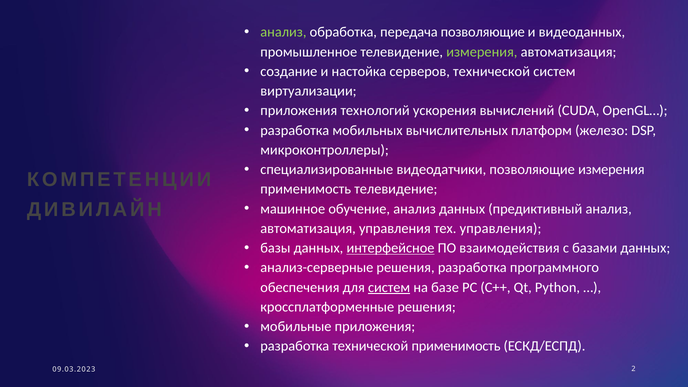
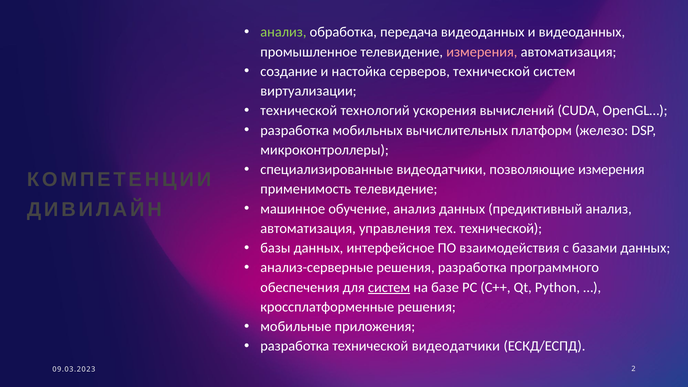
передача позволяющие: позволяющие -> видеоданных (483, 32)
измерения colour: light green -> pink (482, 52)
приложения: приложения -> технической (299, 111)
тех управления: управления -> технической (501, 228)
интерфейсное underline: present -> none (391, 248)
технической применимость: применимость -> видеодатчики (456, 346)
